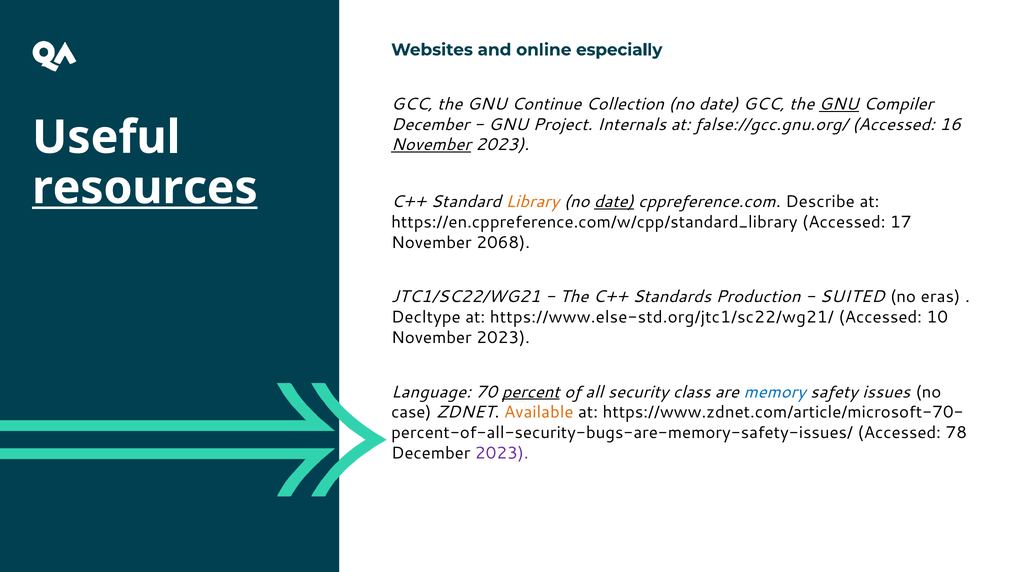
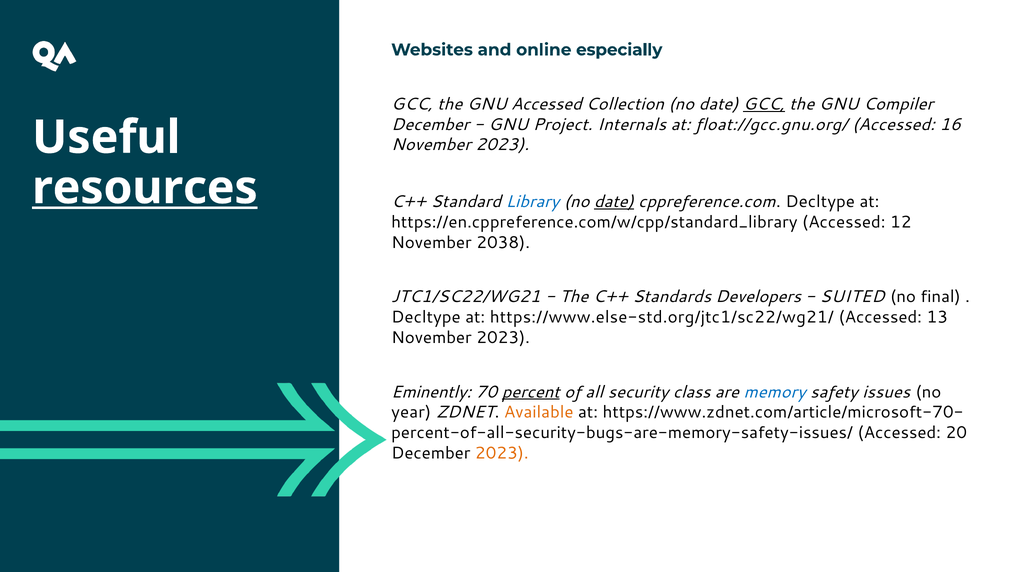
GNU Continue: Continue -> Accessed (546, 104)
GCC underline: none -> present (764, 104)
GNU underline: present -> none (839, 104)
false://gcc.gnu.org/: false://gcc.gnu.org/ -> float://gcc.gnu.org/ (771, 124)
November underline: present -> none (431, 145)
Library colour: orange -> blue (533, 202)
cppreference.com Describe: Describe -> Decltype (820, 202)
17: 17 -> 12 (901, 222)
2068: 2068 -> 2038 (503, 242)
Production: Production -> Developers (758, 297)
eras: eras -> final (941, 297)
10: 10 -> 13 (937, 317)
Language: Language -> Eminently (431, 392)
case: case -> year (411, 412)
78: 78 -> 20 (956, 432)
2023 colour: purple -> orange (502, 453)
